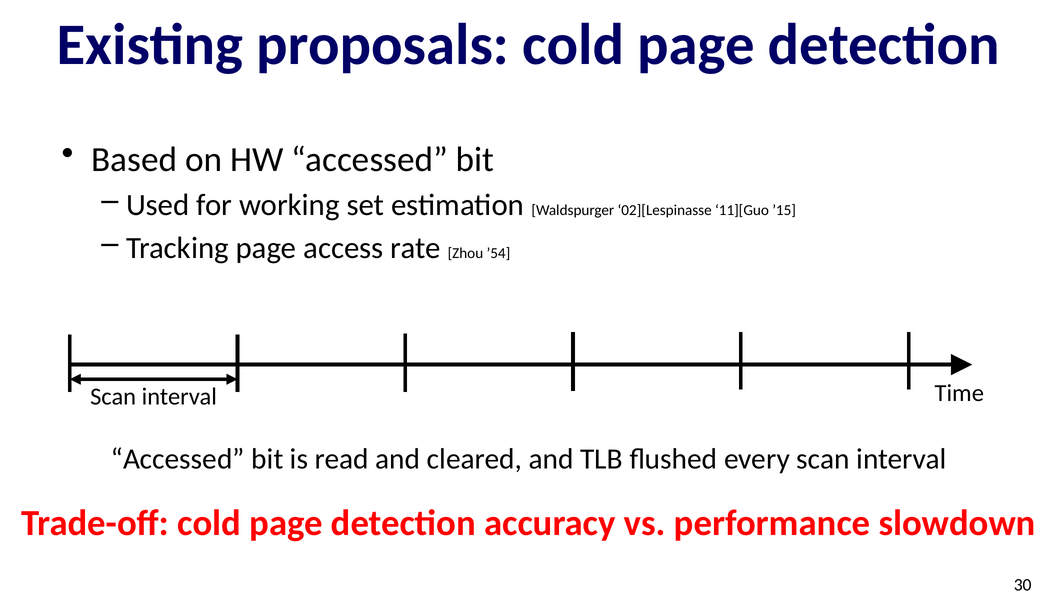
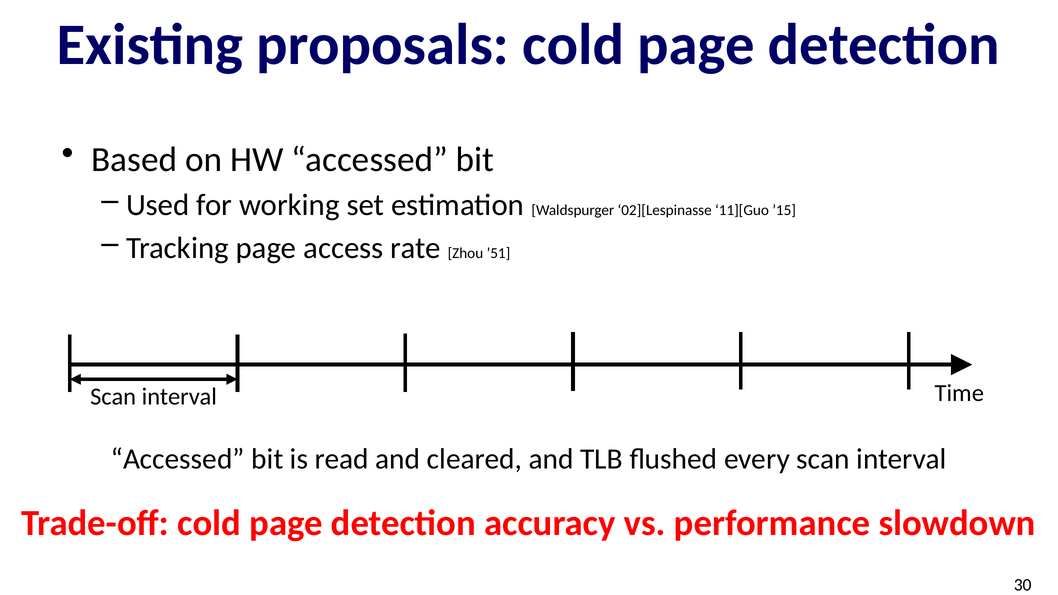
’54: ’54 -> ’51 (498, 253)
